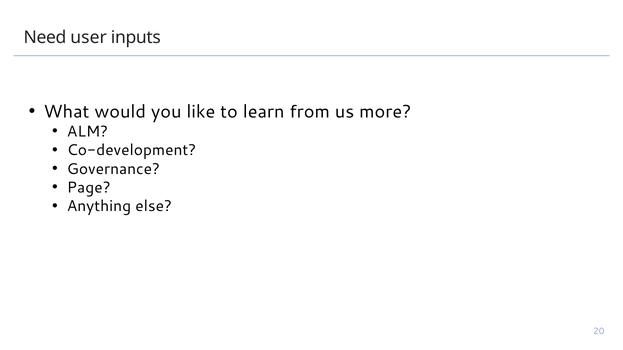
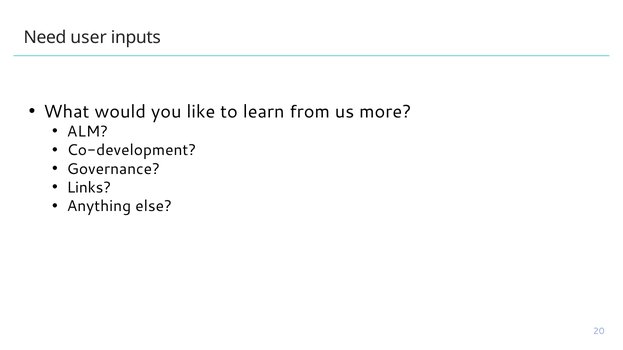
Page: Page -> Links (89, 188)
